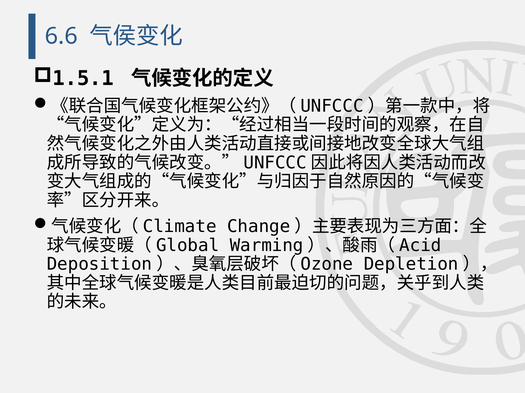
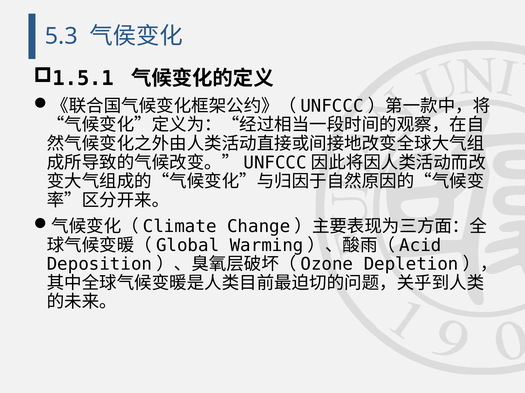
6.6: 6.6 -> 5.3 (61, 36)
